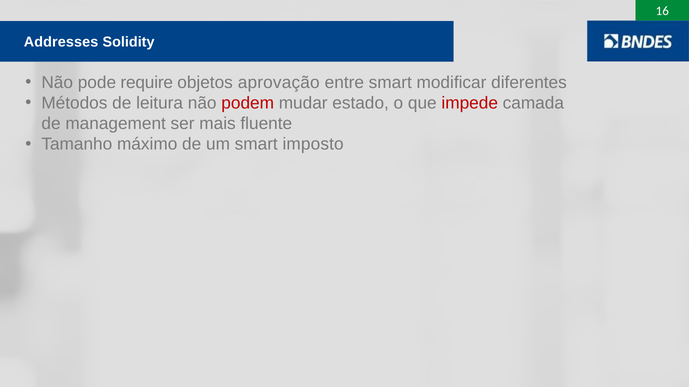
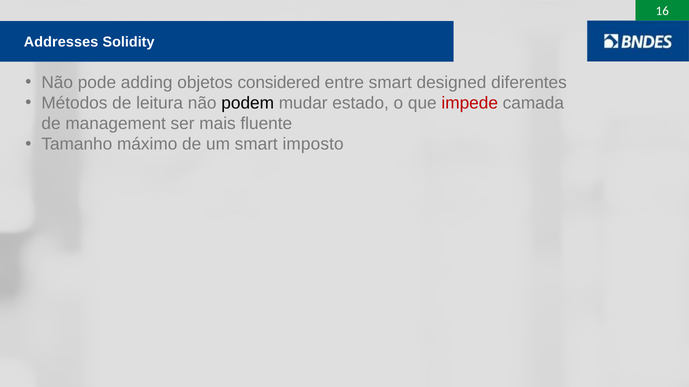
require: require -> adding (147, 82)
aprovação: aprovação -> considered (279, 82)
modificar: modificar -> designed (451, 82)
podem colour: red -> black (248, 103)
